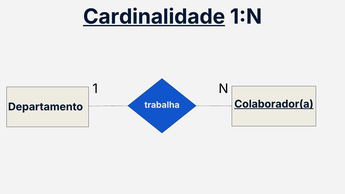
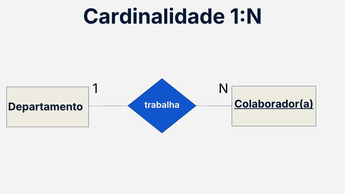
Cardinalidade underline: present -> none (154, 17)
